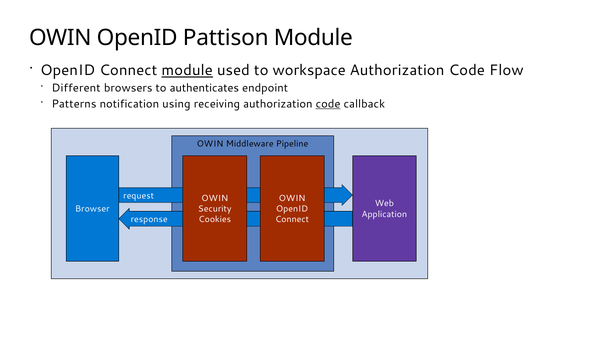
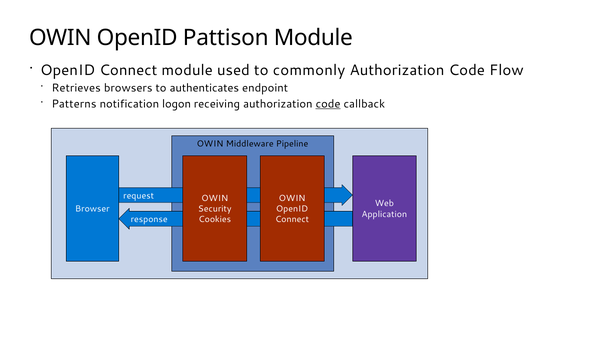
module underline: present -> none (187, 70)
workspace: workspace -> commonly (309, 70)
Different: Different -> Retrieves (76, 88)
using: using -> logon (177, 104)
